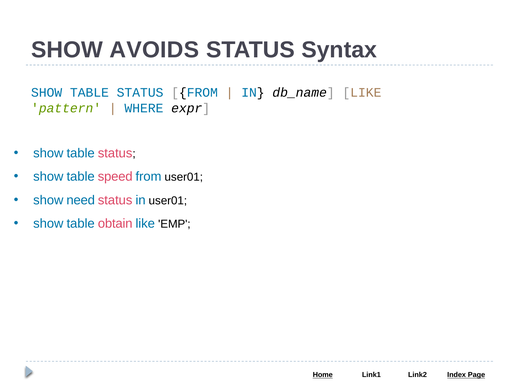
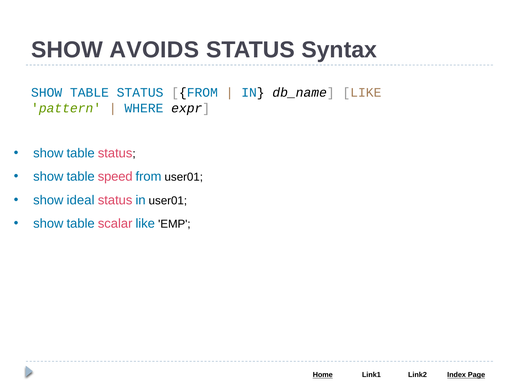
need: need -> ideal (81, 200)
obtain: obtain -> scalar (115, 223)
